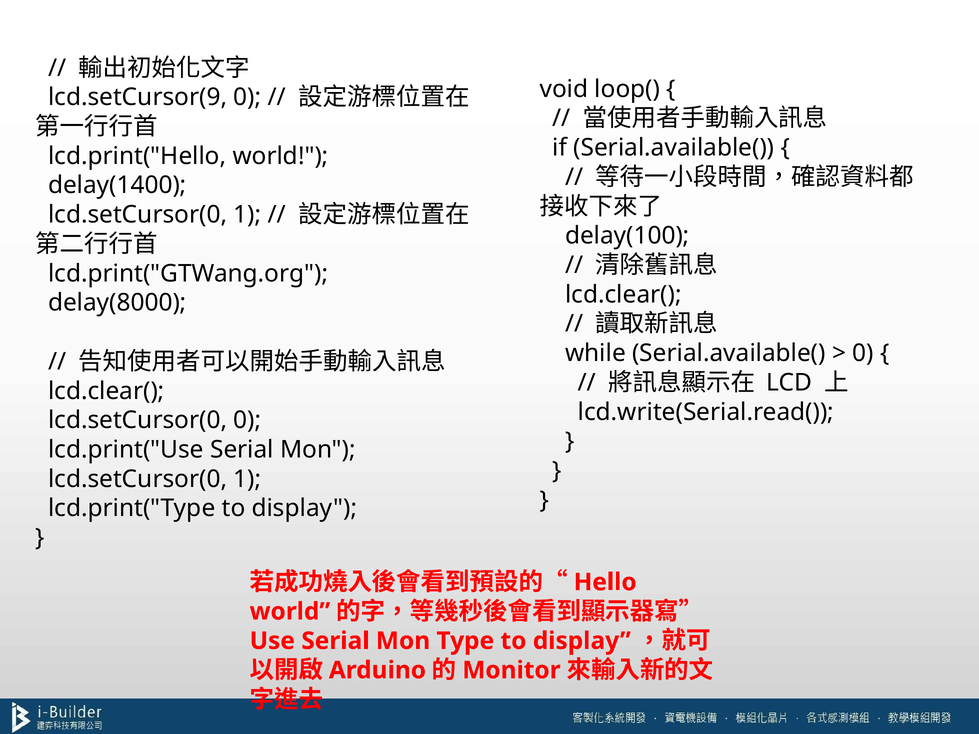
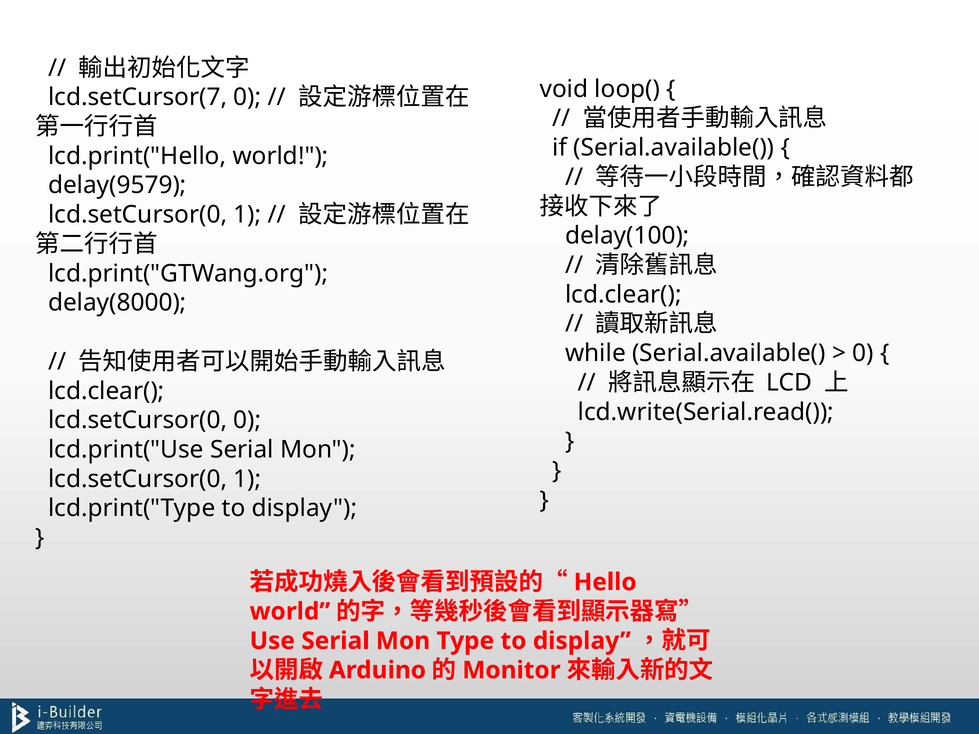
lcd.setCursor(9: lcd.setCursor(9 -> lcd.setCursor(7 (138, 97)
delay(1400: delay(1400 -> delay(9579 (117, 185)
